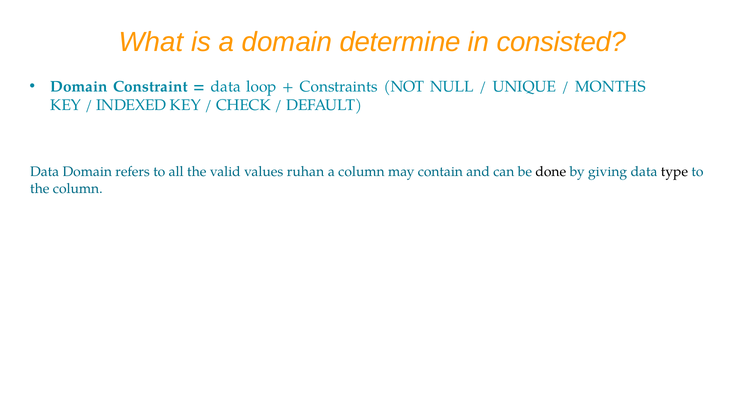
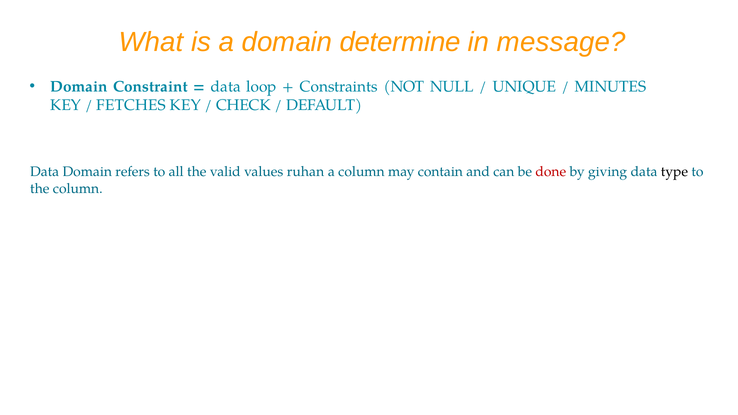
consisted: consisted -> message (561, 42)
MONTHS: MONTHS -> MINUTES (611, 87)
INDEXED: INDEXED -> FETCHES (131, 105)
done colour: black -> red (551, 172)
